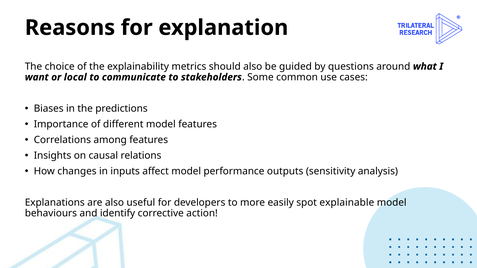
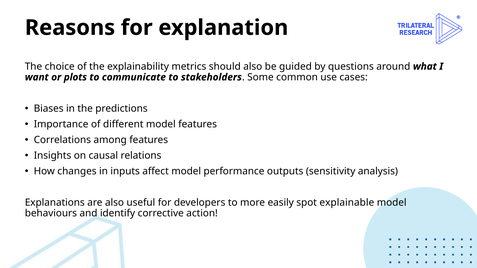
local: local -> plots (75, 77)
